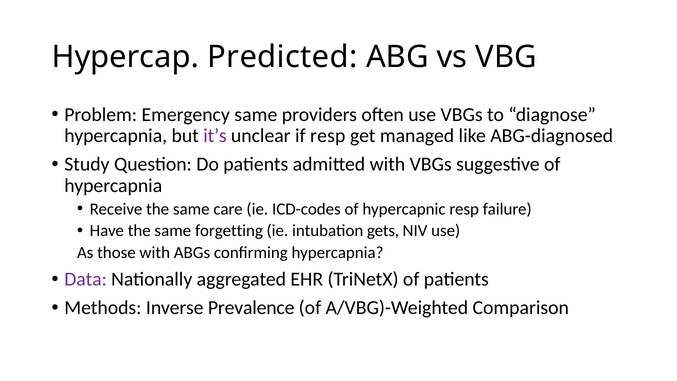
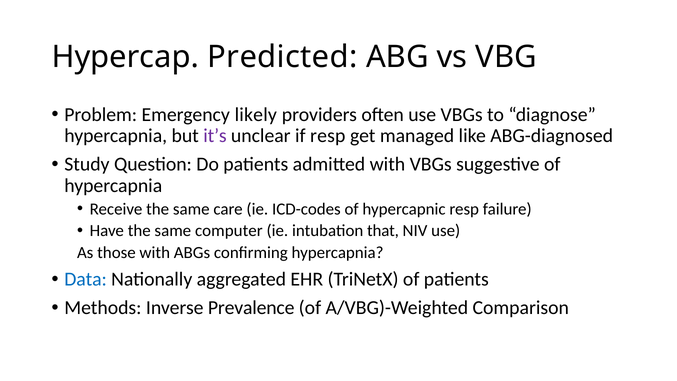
Emergency same: same -> likely (256, 114)
forgetting: forgetting -> computer (229, 231)
gets: gets -> that (383, 231)
Data colour: purple -> blue (86, 279)
